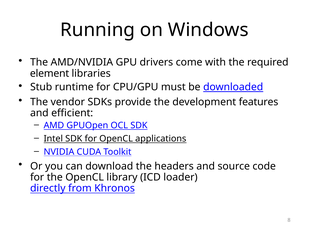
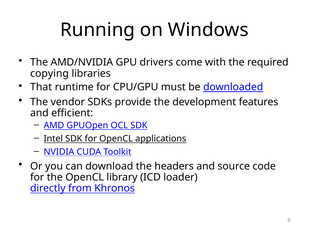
element: element -> copying (49, 74)
Stub: Stub -> That (41, 87)
